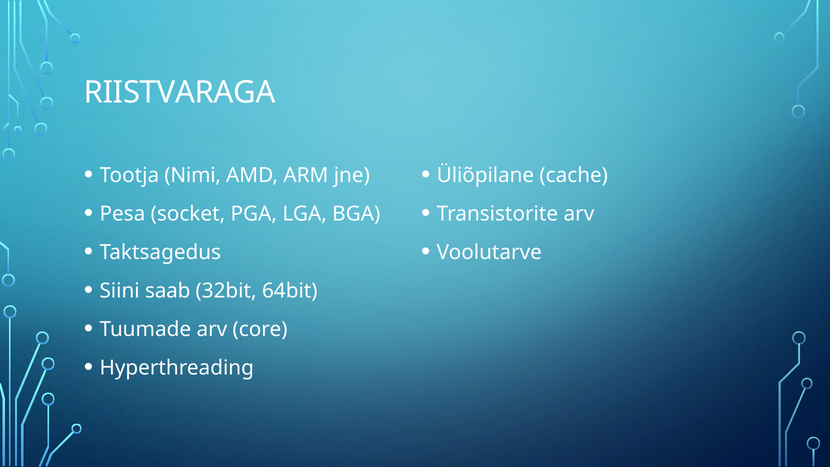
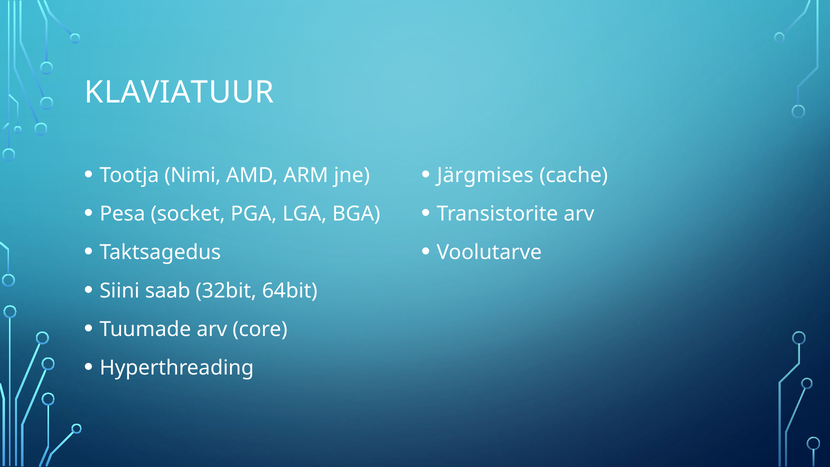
RIISTVARAGA: RIISTVARAGA -> KLAVIATUUR (179, 92)
Üliõpilane: Üliõpilane -> Järgmises (485, 175)
